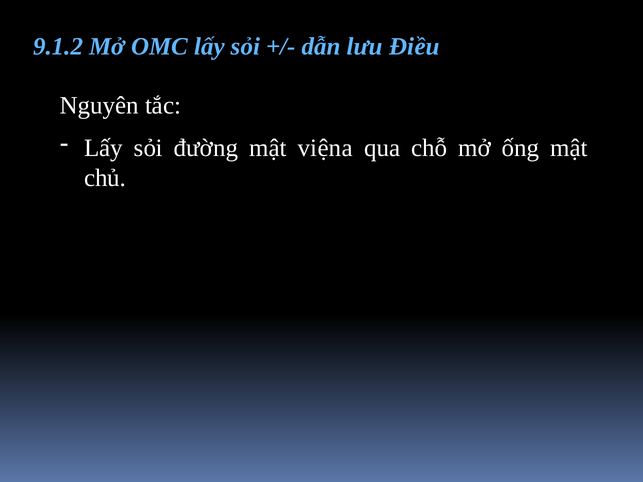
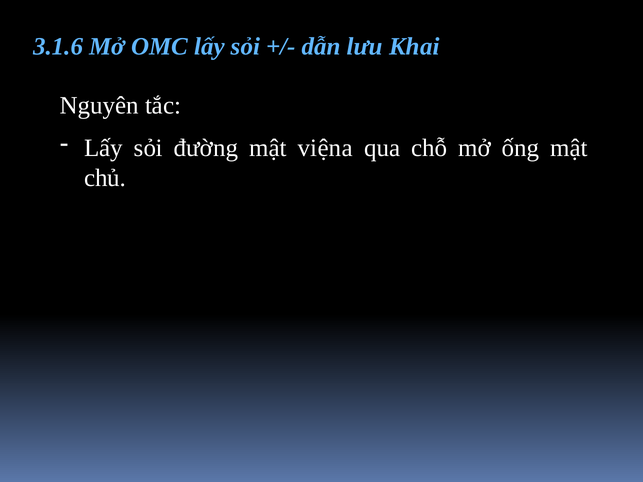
9.1.2: 9.1.2 -> 3.1.6 (58, 47)
Điều: Điều -> Khai (414, 47)
